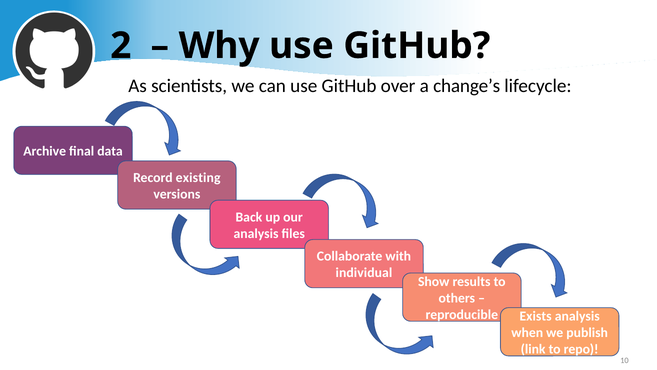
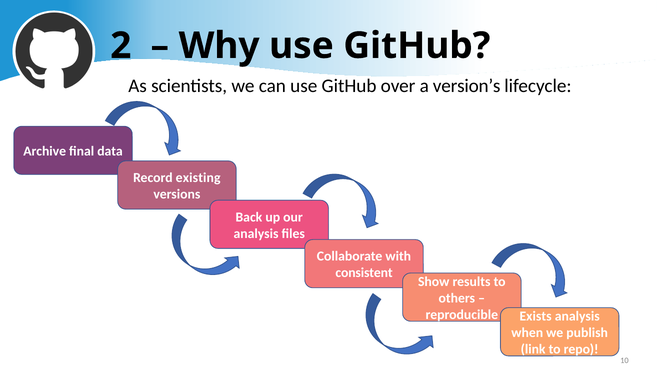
change’s: change’s -> version’s (467, 86)
individual: individual -> consistent (364, 273)
